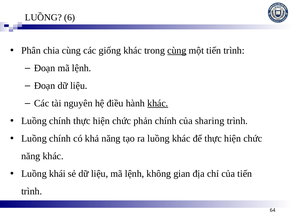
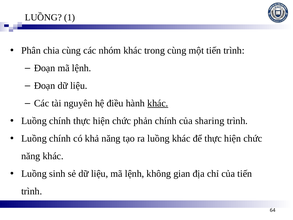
6: 6 -> 1 (70, 17)
giống: giống -> nhóm (110, 50)
cùng underline: present -> none (177, 50)
khái: khái -> sinh (57, 174)
